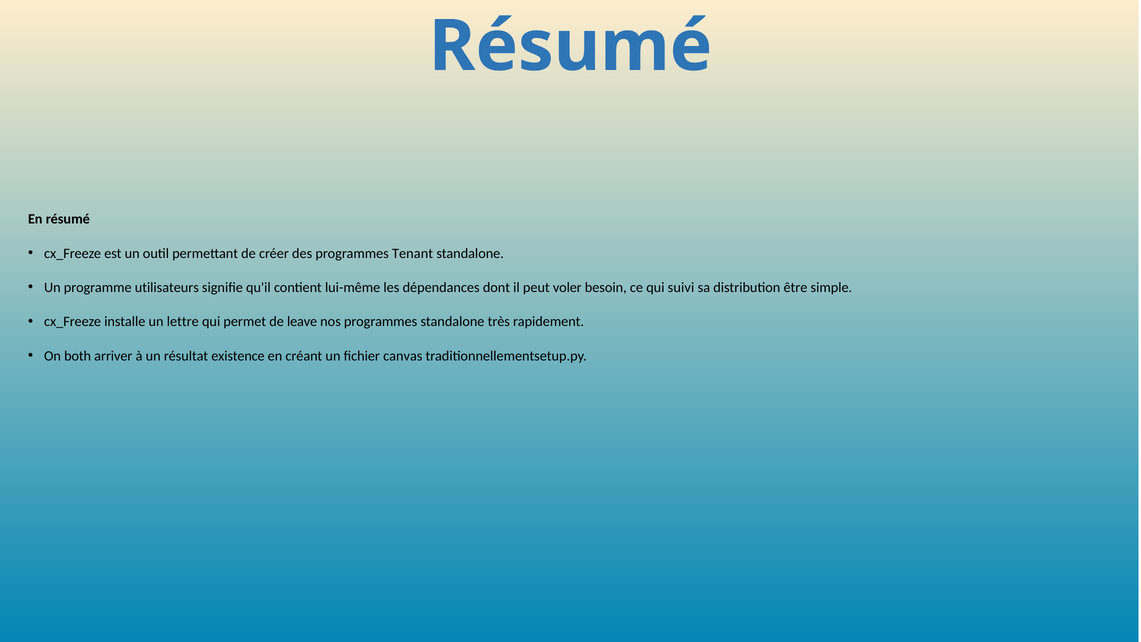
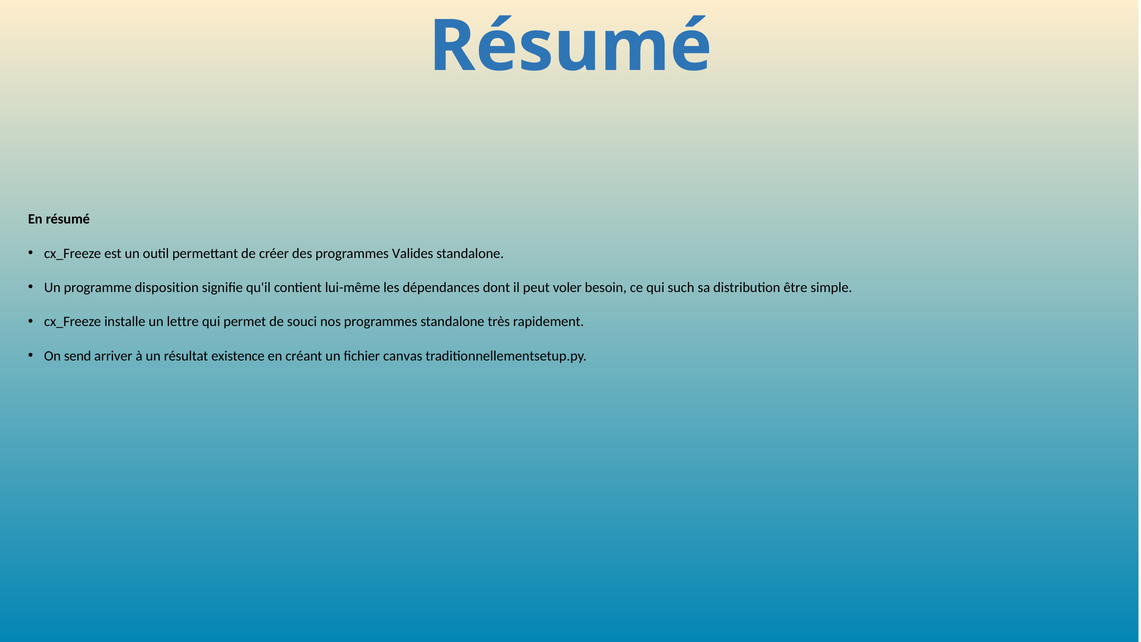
Tenant: Tenant -> Valides (413, 253)
utilisateurs: utilisateurs -> disposition (167, 287)
suivi: suivi -> such (681, 287)
leave: leave -> souci (302, 322)
both: both -> send (78, 356)
